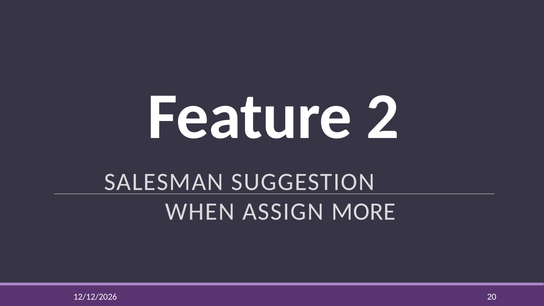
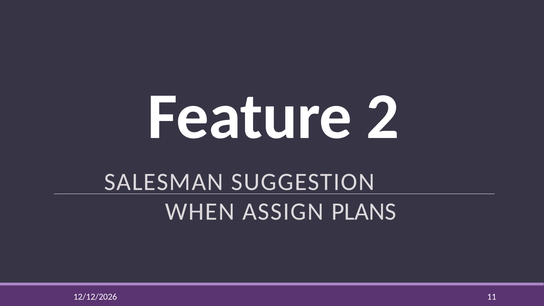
MORE: MORE -> PLANS (364, 212)
20: 20 -> 11 (492, 297)
